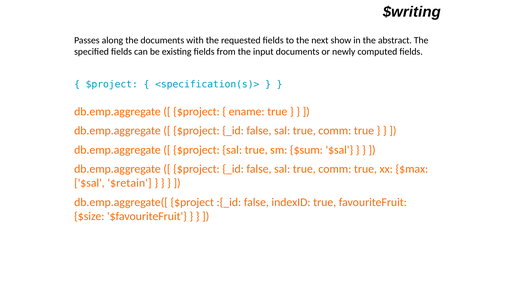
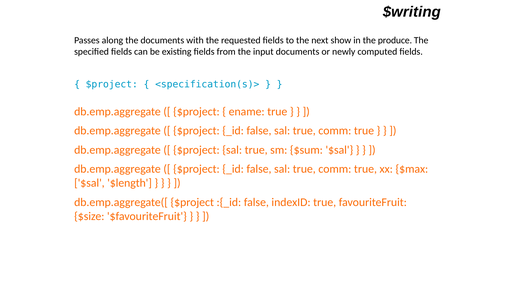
abstract: abstract -> produce (395, 40)
$retain: $retain -> $length (130, 183)
